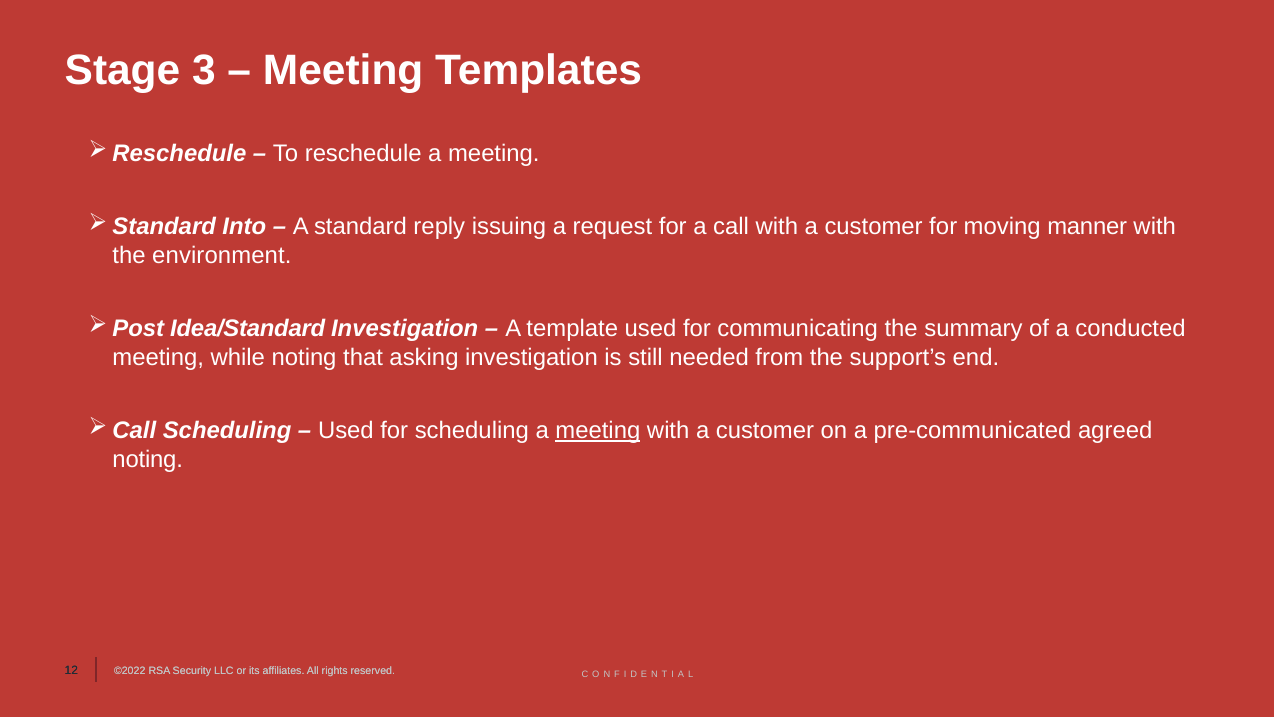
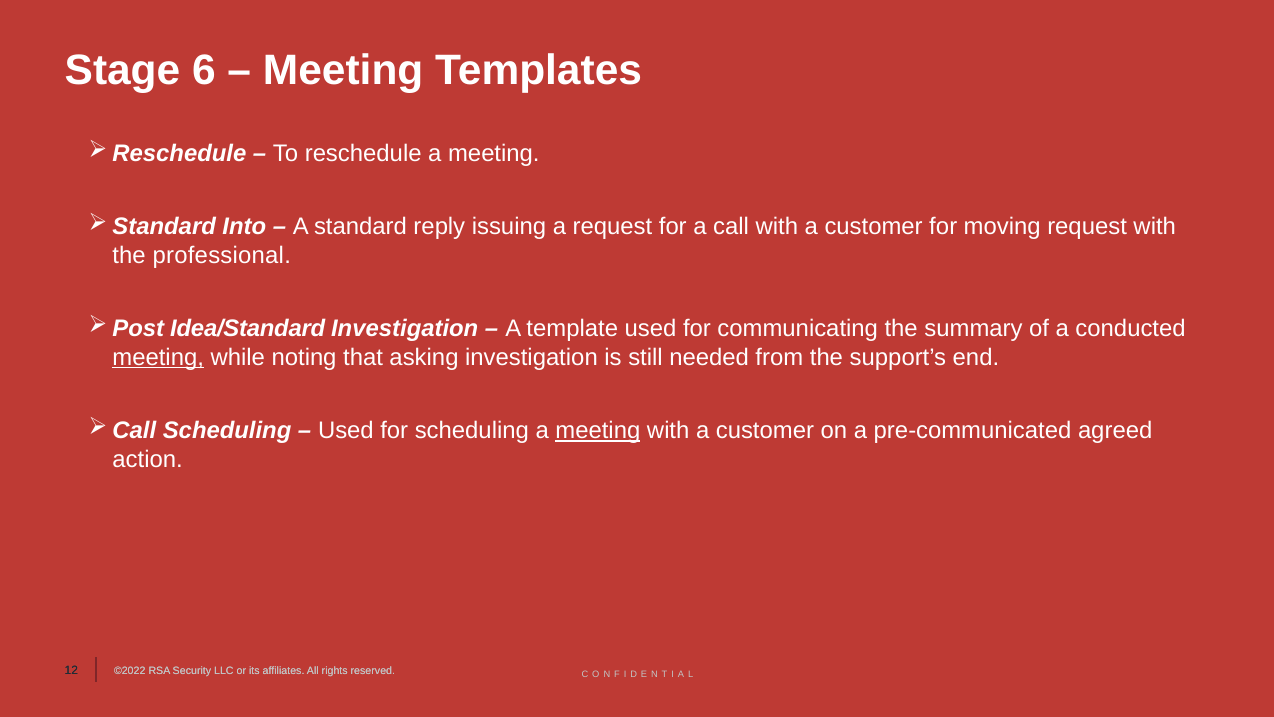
3: 3 -> 6 (204, 70)
moving manner: manner -> request (1087, 226)
environment: environment -> professional (222, 255)
meeting underline: none -> present (158, 357)
noting: noting -> action (148, 459)
